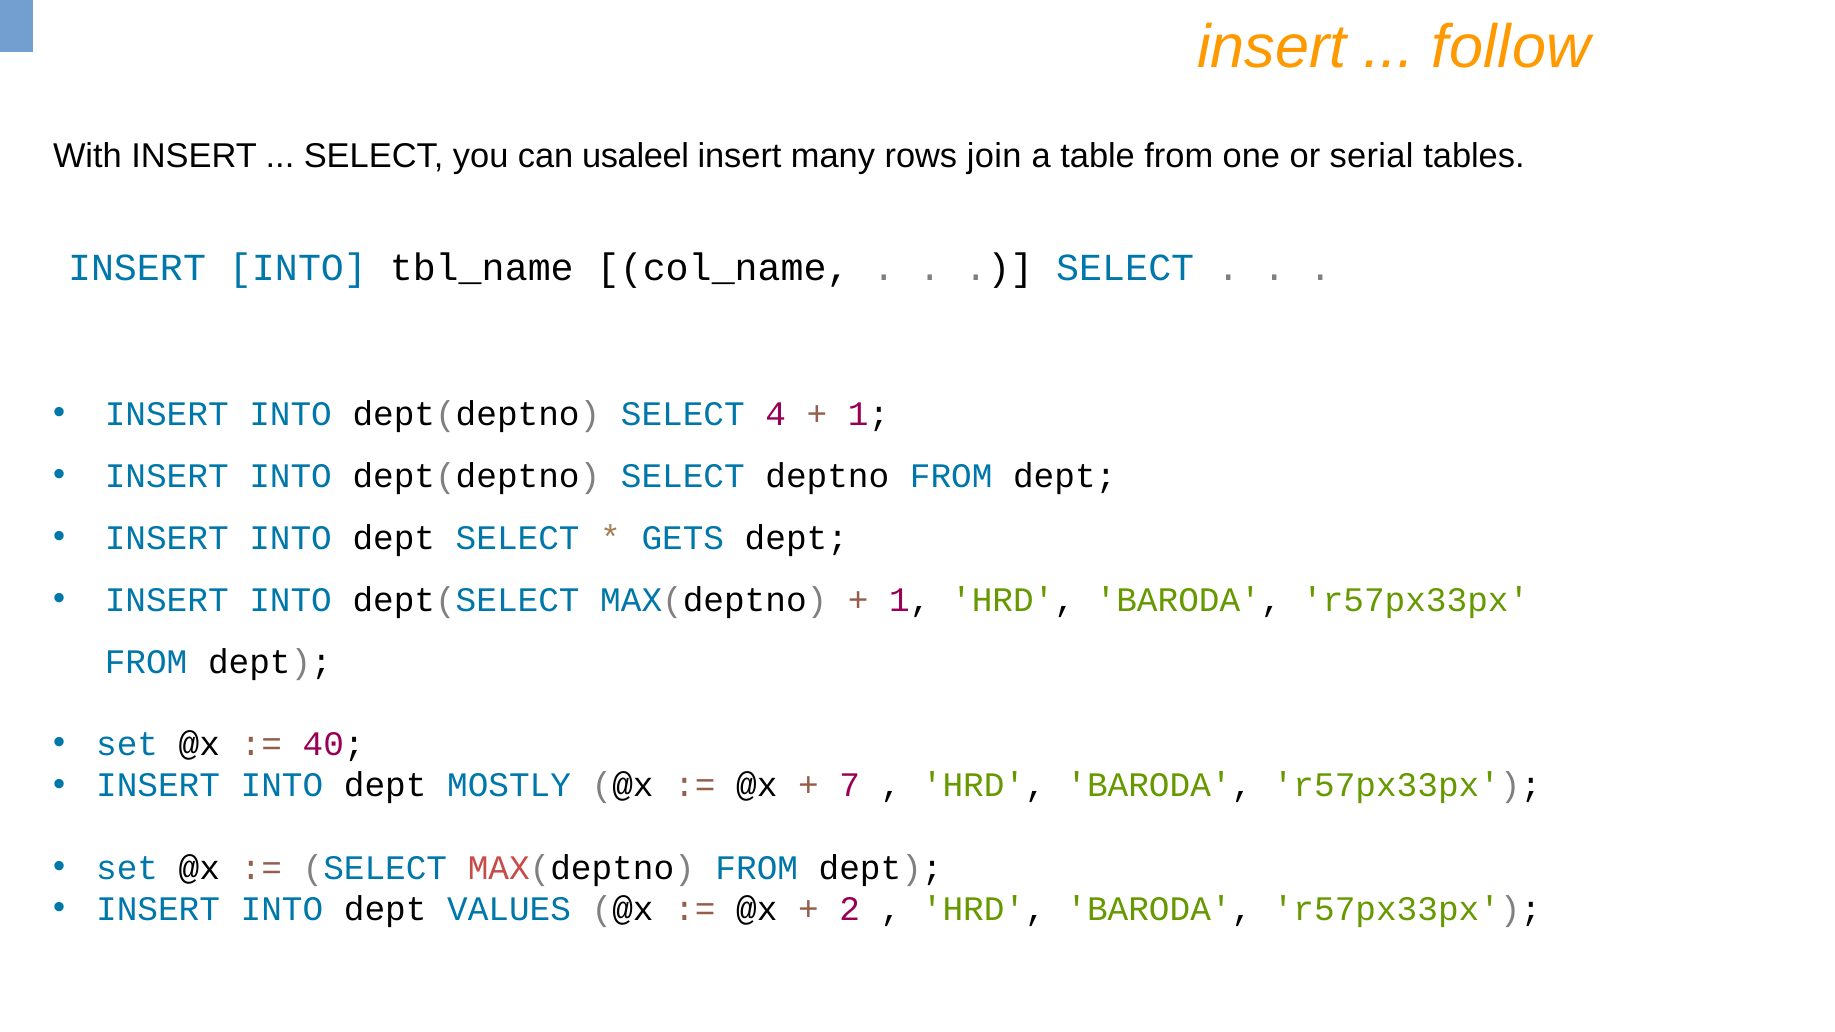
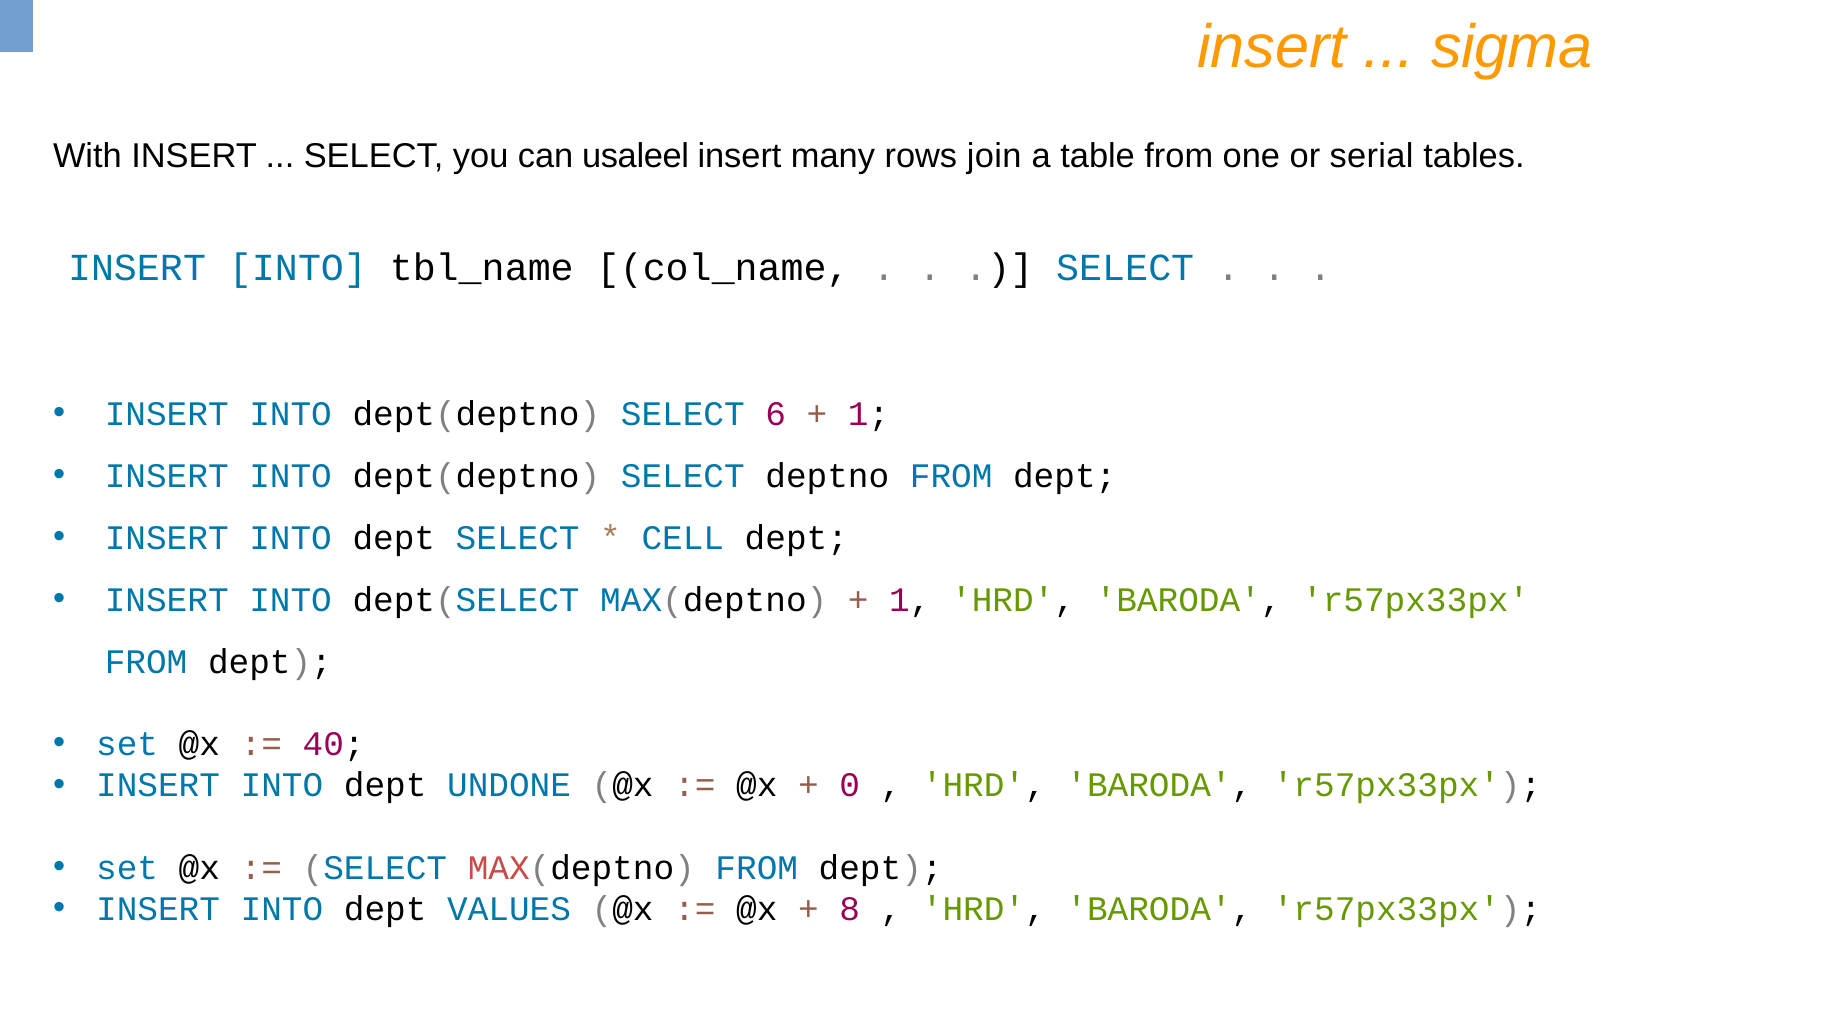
follow: follow -> sigma (1512, 48)
4: 4 -> 6 (776, 414)
GETS: GETS -> CELL (683, 538)
MOSTLY: MOSTLY -> UNDONE (509, 786)
7: 7 -> 0 (850, 786)
2: 2 -> 8 (850, 910)
